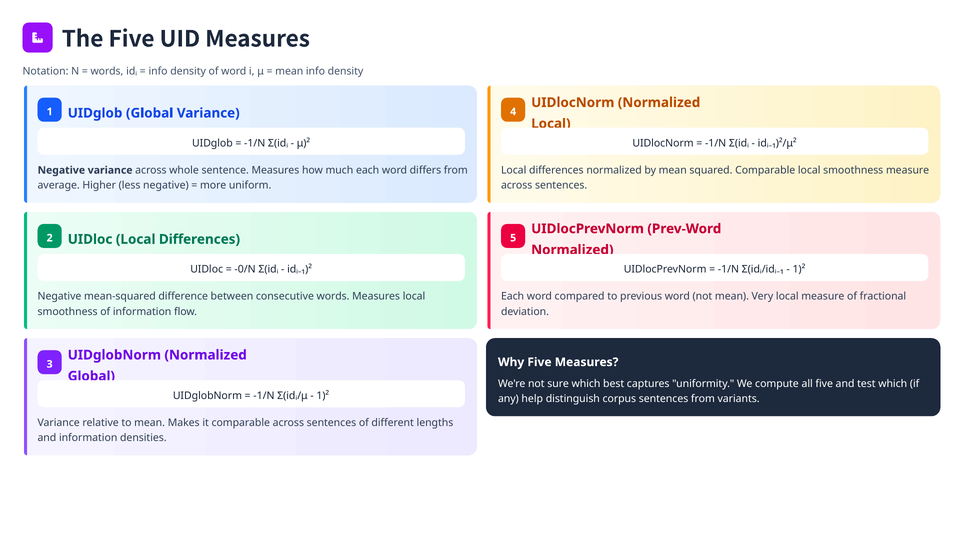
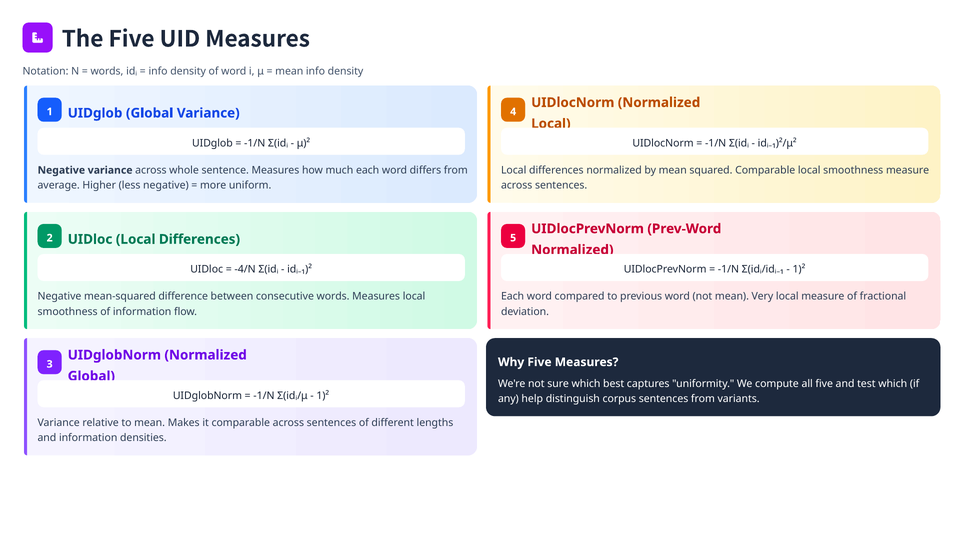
-0/N: -0/N -> -4/N (245, 270)
